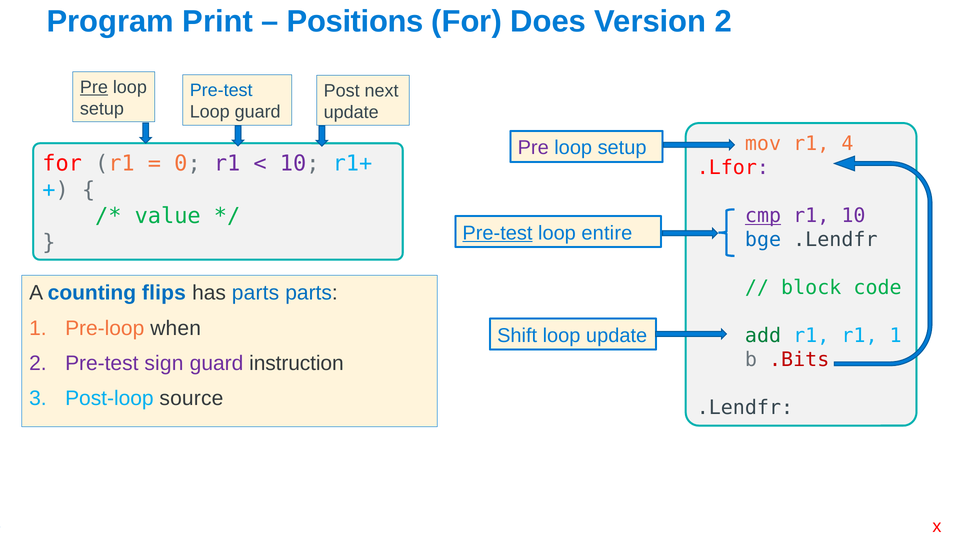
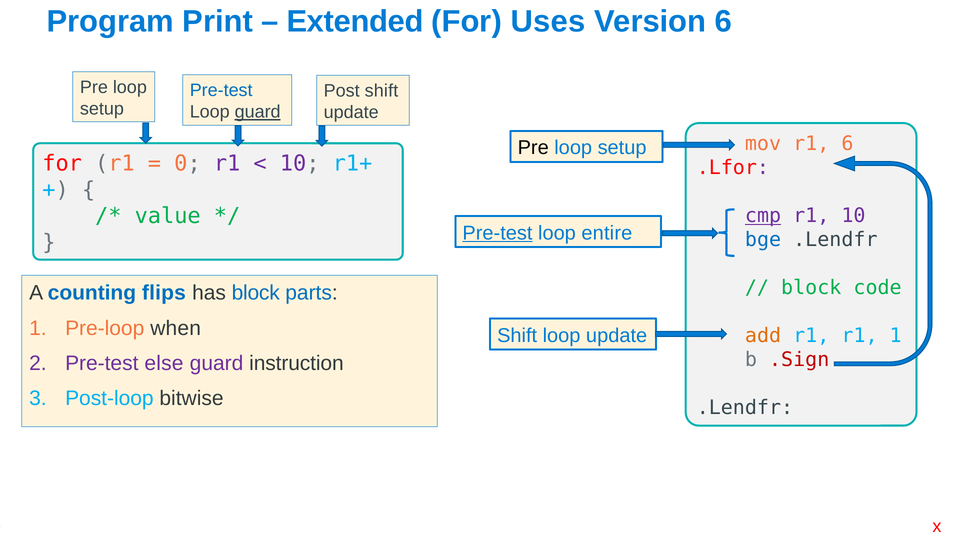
Positions: Positions -> Extended (355, 21)
Does: Does -> Uses (548, 21)
Version 2: 2 -> 6 (723, 21)
Pre underline: present -> none (94, 87)
Post next: next -> shift (381, 91)
guard underline: none -> present (258, 112)
r1 4: 4 -> 6 (847, 144)
Pre colour: purple -> black (533, 148)
has parts: parts -> block (256, 293)
add colour: green -> orange (763, 336)
.Bits: .Bits -> .Sign (799, 360)
sign: sign -> else (164, 364)
source: source -> bitwise (192, 399)
